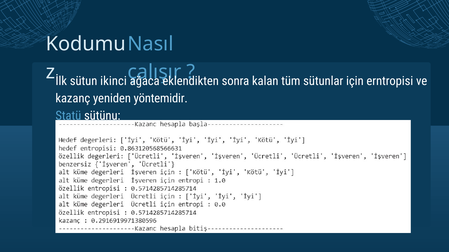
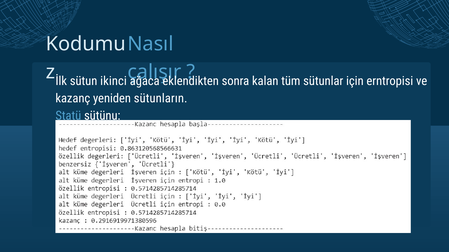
yöntemidir: yöntemidir -> sütunların (161, 99)
